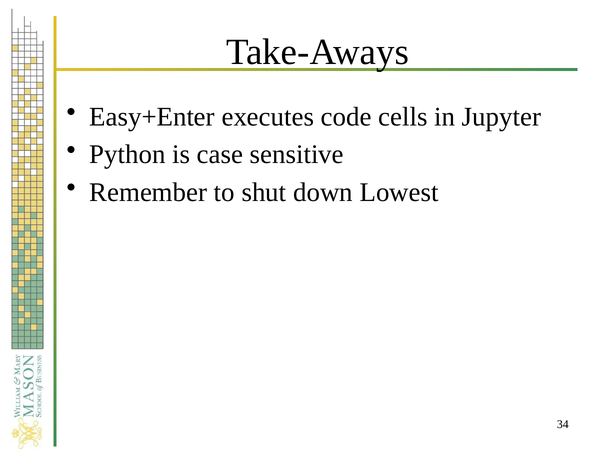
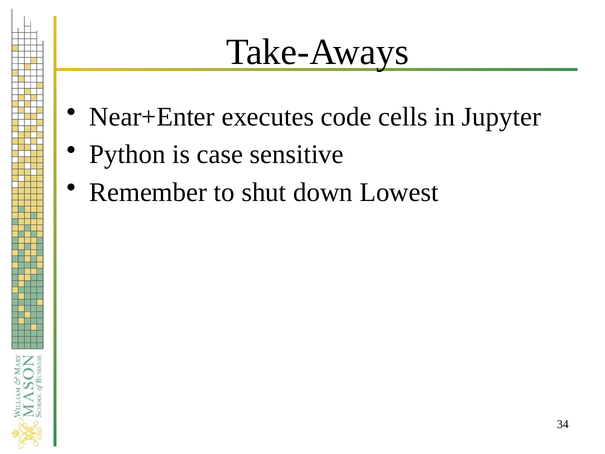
Easy+Enter: Easy+Enter -> Near+Enter (152, 117)
